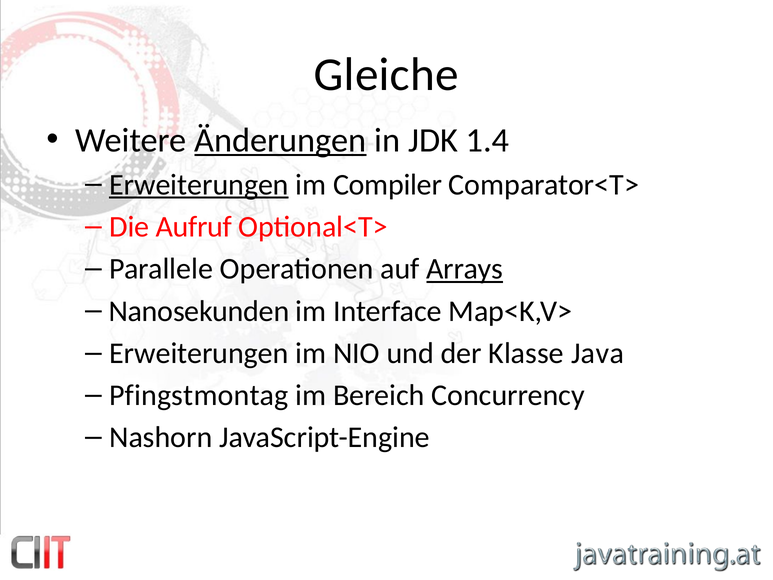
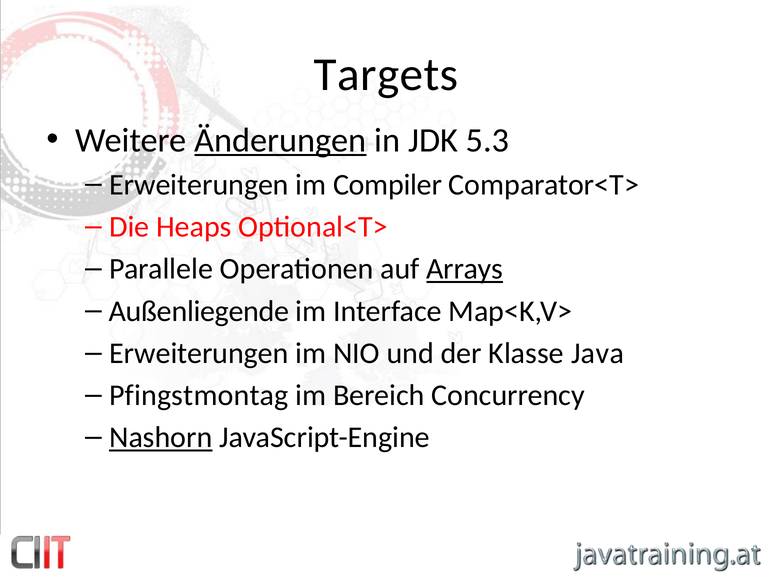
Gleiche: Gleiche -> Targets (386, 75)
1.4: 1.4 -> 5.3 (487, 140)
Erweiterungen underline: present -> none (199, 185)
Aufruf: Aufruf -> Heaps (194, 227)
Nanosekunden: Nanosekunden -> Außenliegende (199, 311)
Nashorn underline: none -> present (161, 437)
